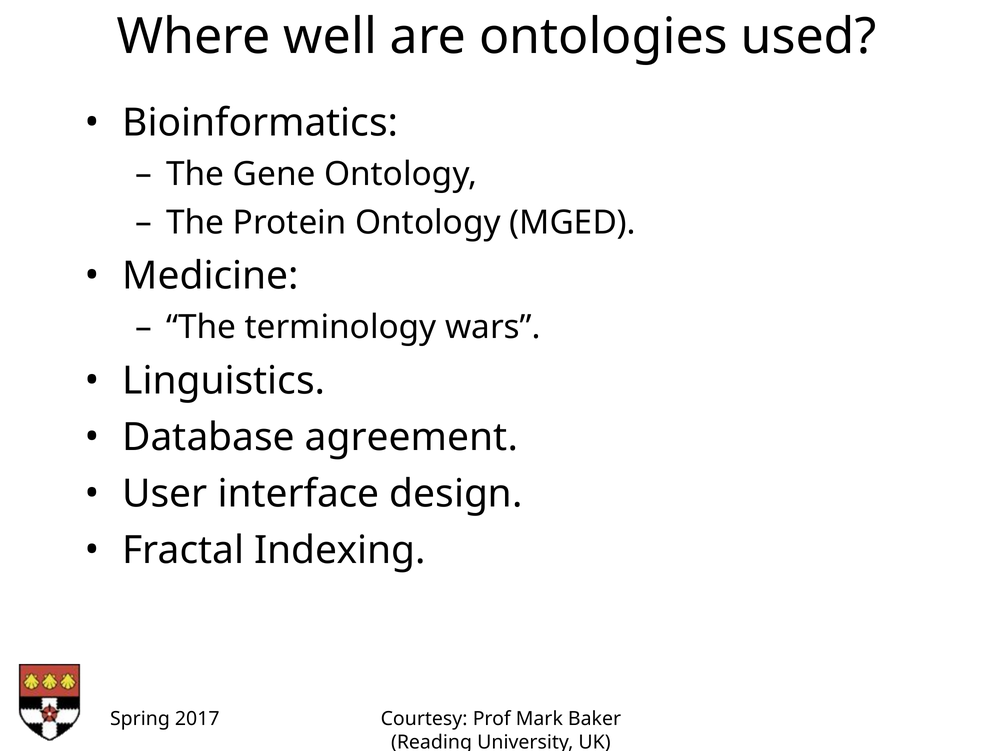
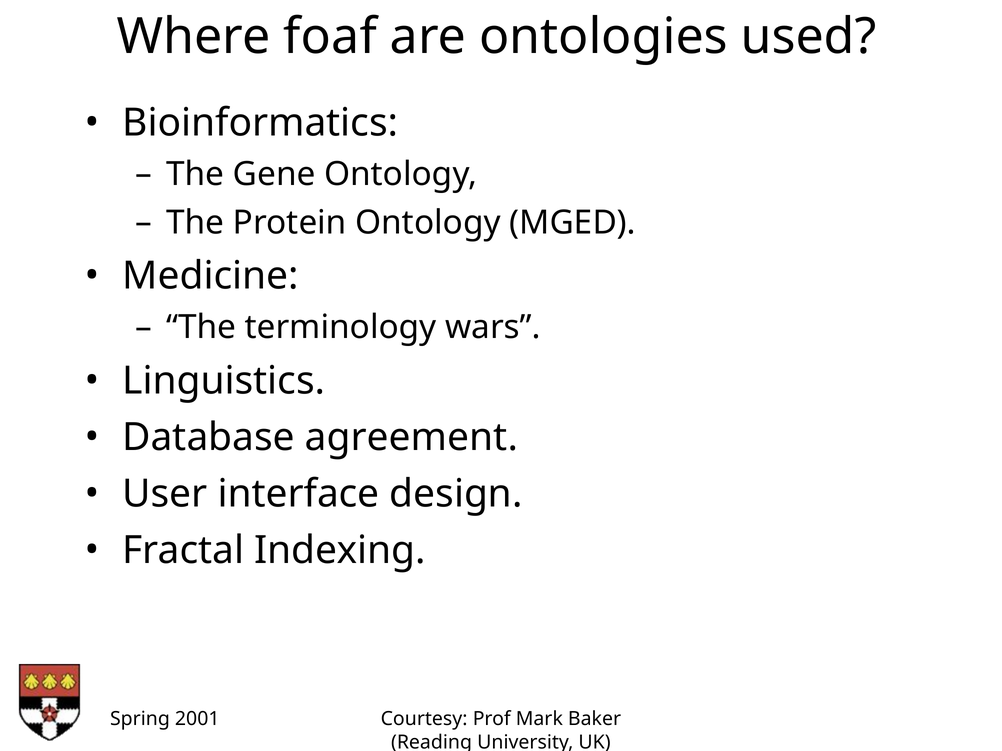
well: well -> foaf (330, 37)
2017: 2017 -> 2001 (197, 720)
